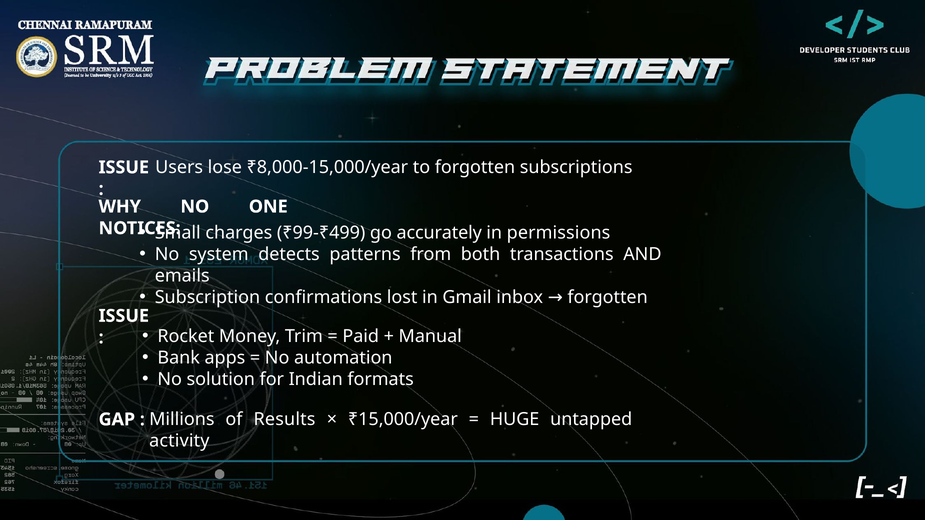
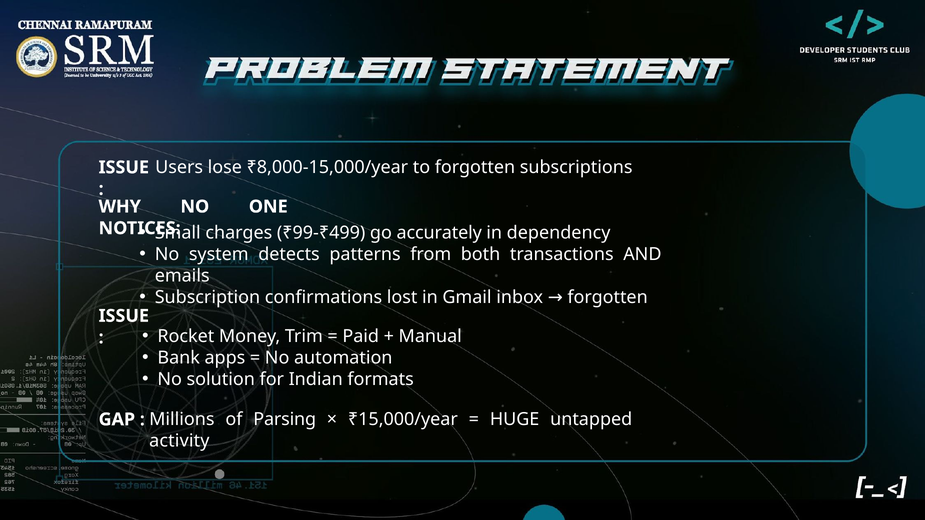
permissions: permissions -> dependency (559, 233)
Results: Results -> Parsing (285, 420)
